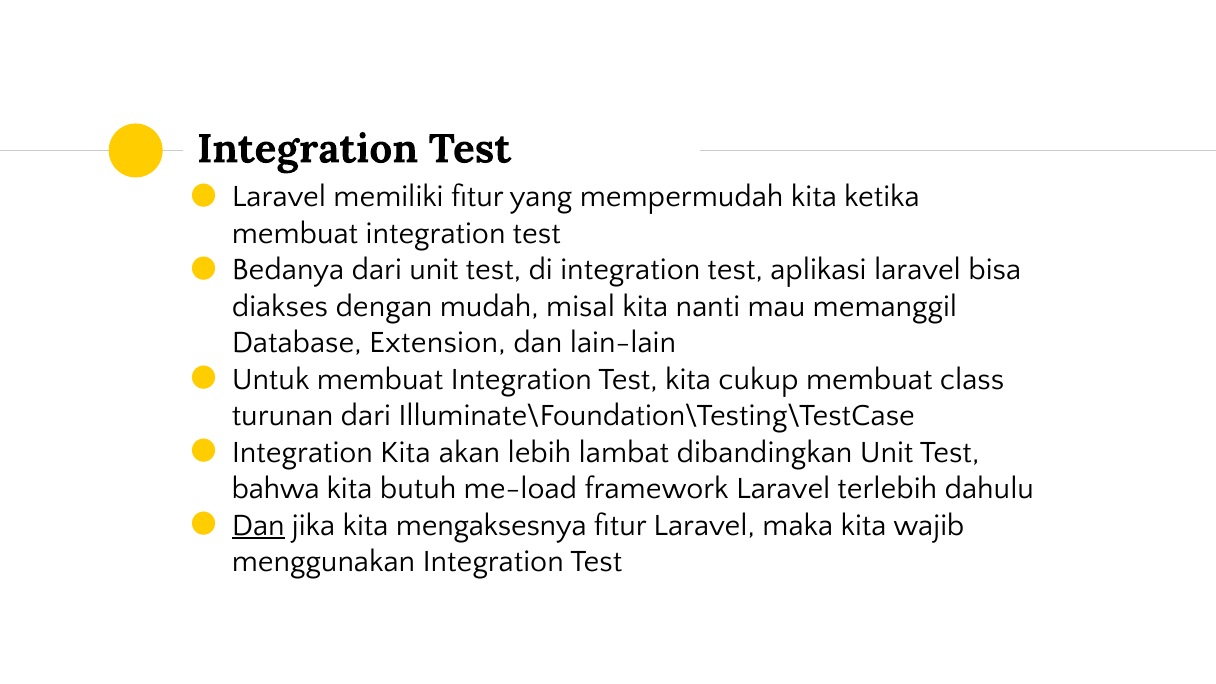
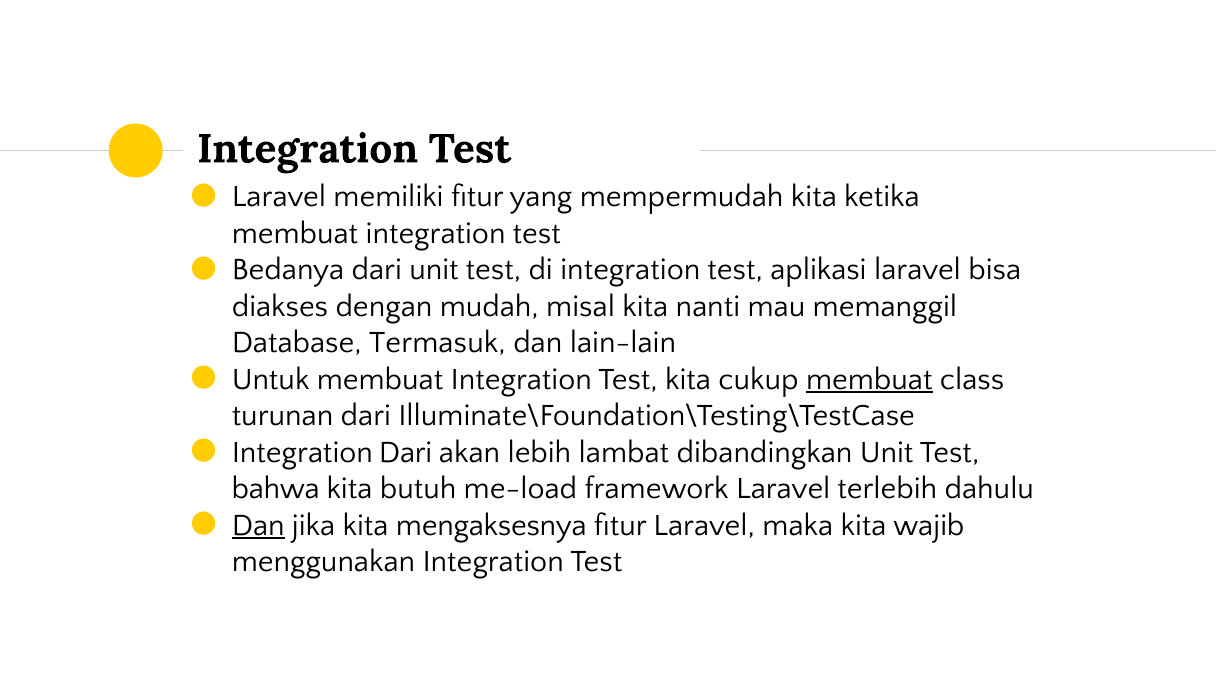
Extension: Extension -> Termasuk (437, 343)
membuat underline: none -> present (869, 379)
Integration Kita: Kita -> Dari (406, 452)
